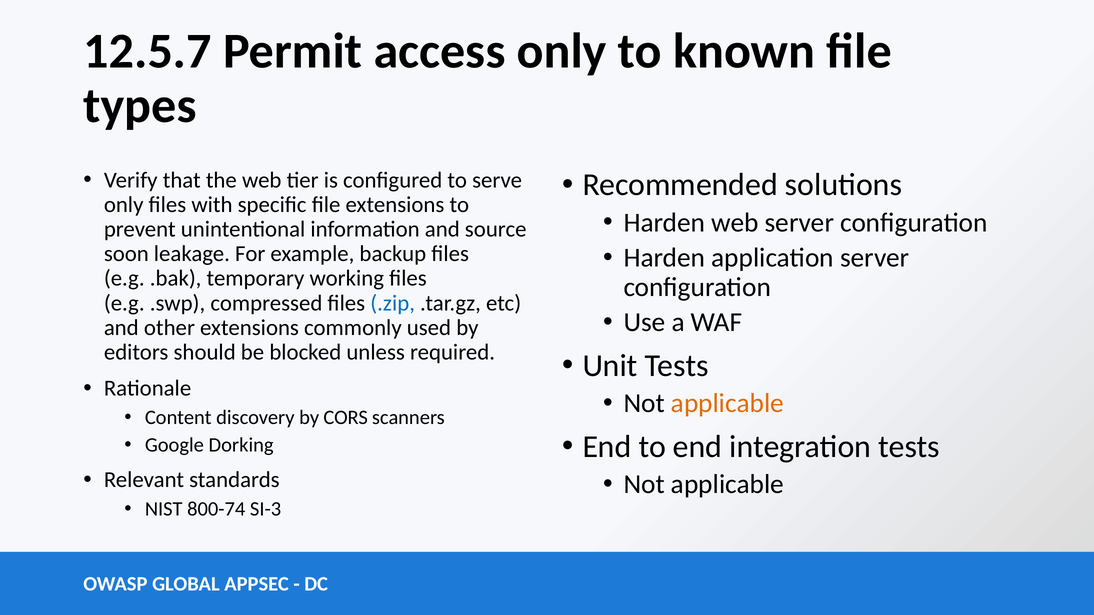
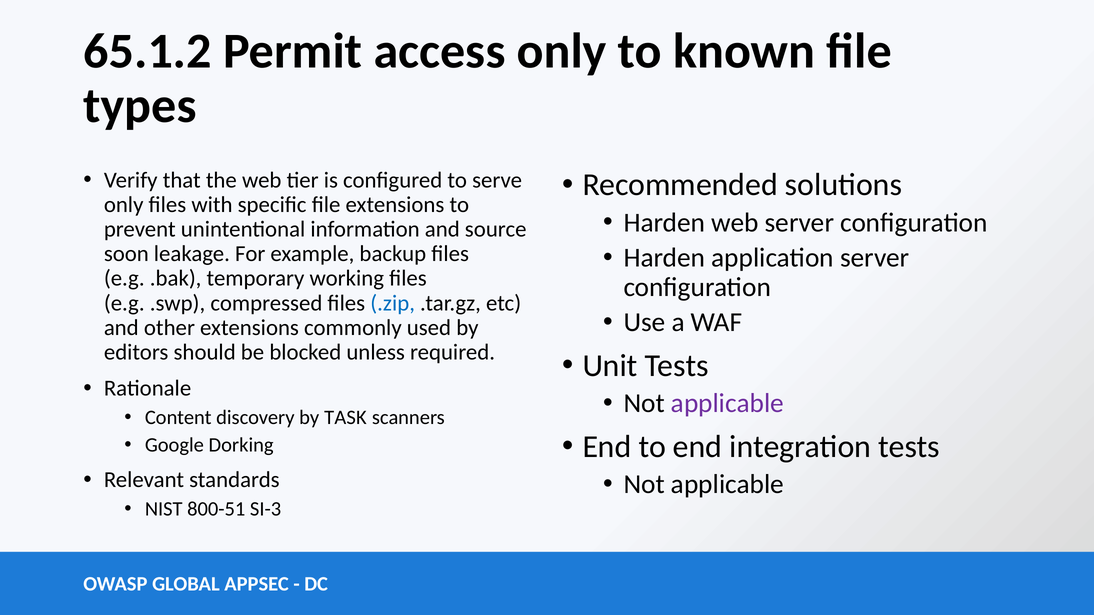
12.5.7: 12.5.7 -> 65.1.2 (148, 51)
applicable colour: orange -> purple (727, 404)
CORS: CORS -> TASK (345, 417)
800-74: 800-74 -> 800-51 (216, 509)
